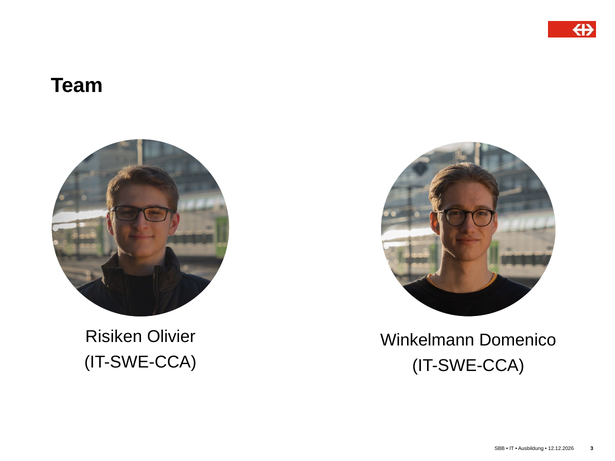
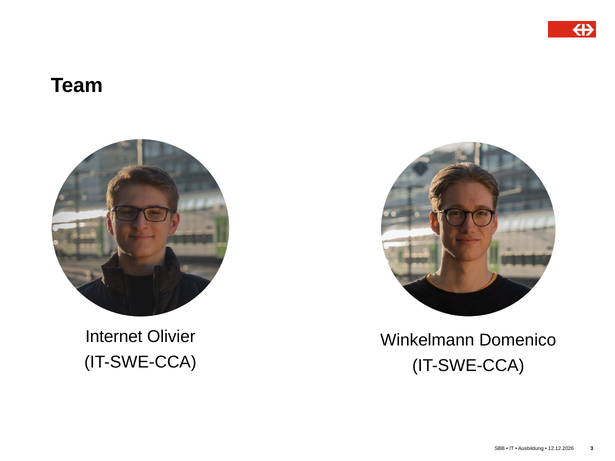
Risiken: Risiken -> Internet (114, 337)
